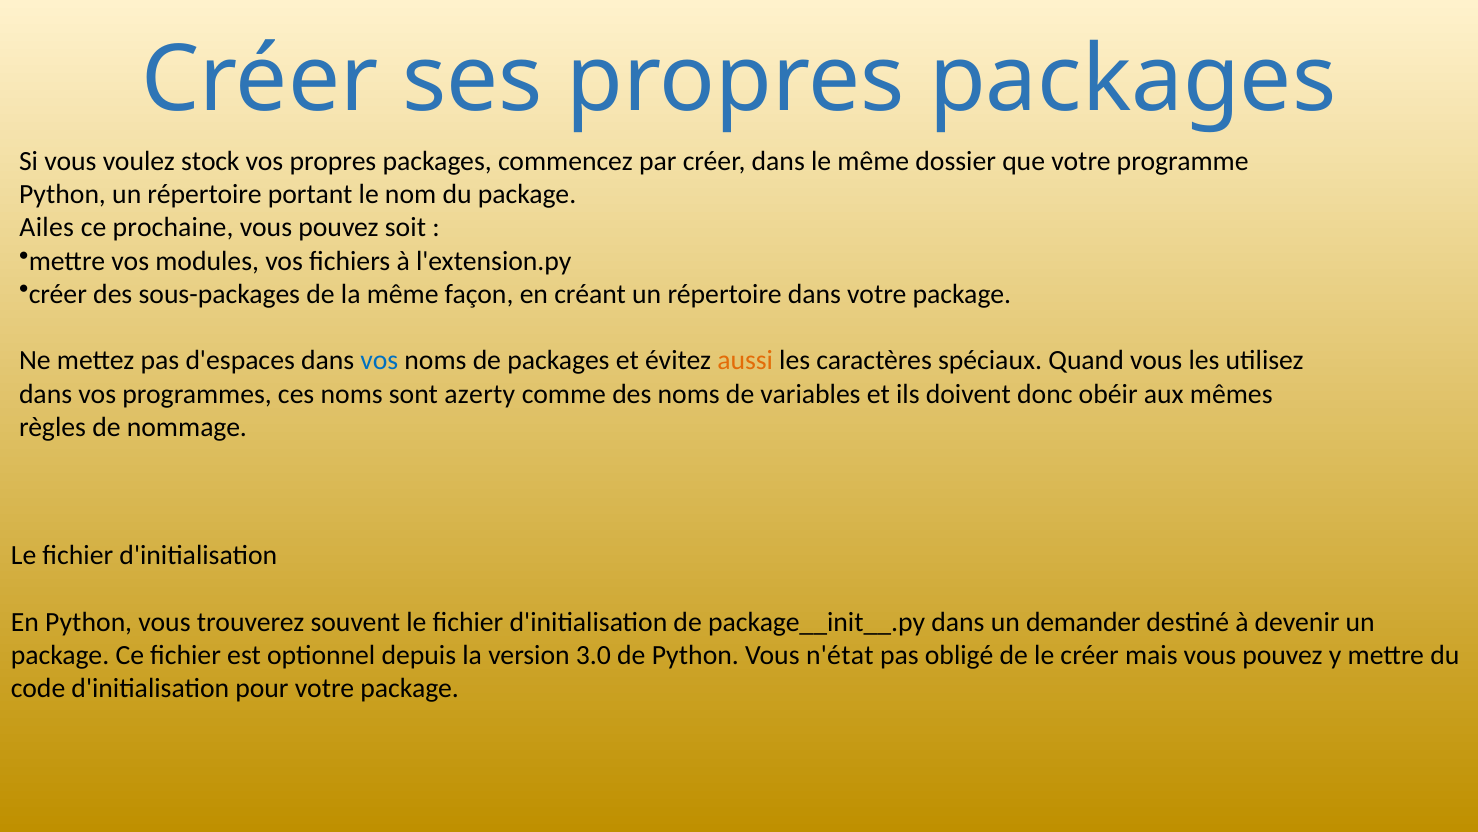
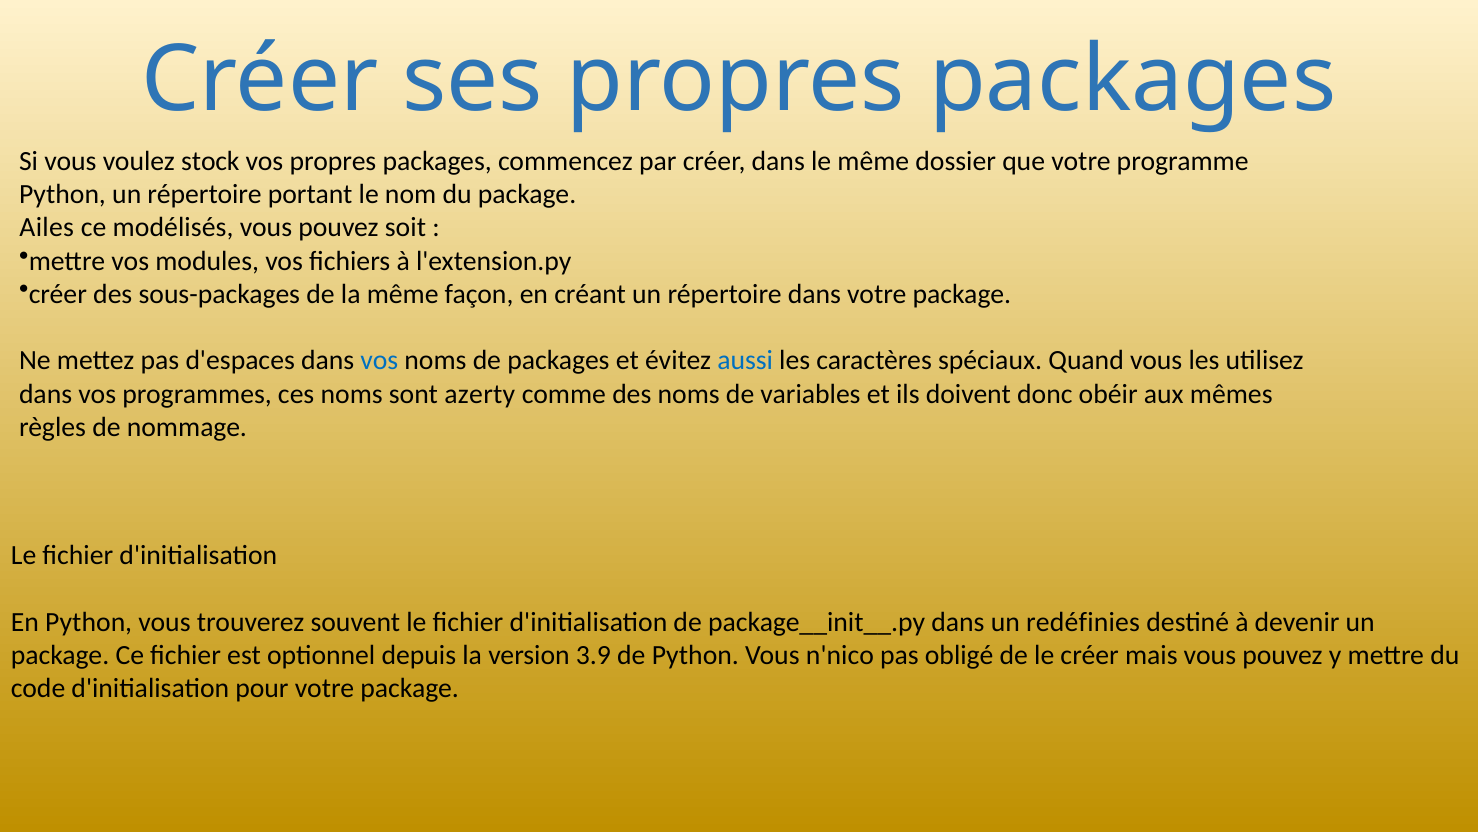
prochaine: prochaine -> modélisés (173, 228)
aussi colour: orange -> blue (745, 361)
demander: demander -> redéfinies (1083, 622)
3.0: 3.0 -> 3.9 (593, 655)
n'état: n'état -> n'nico (840, 655)
